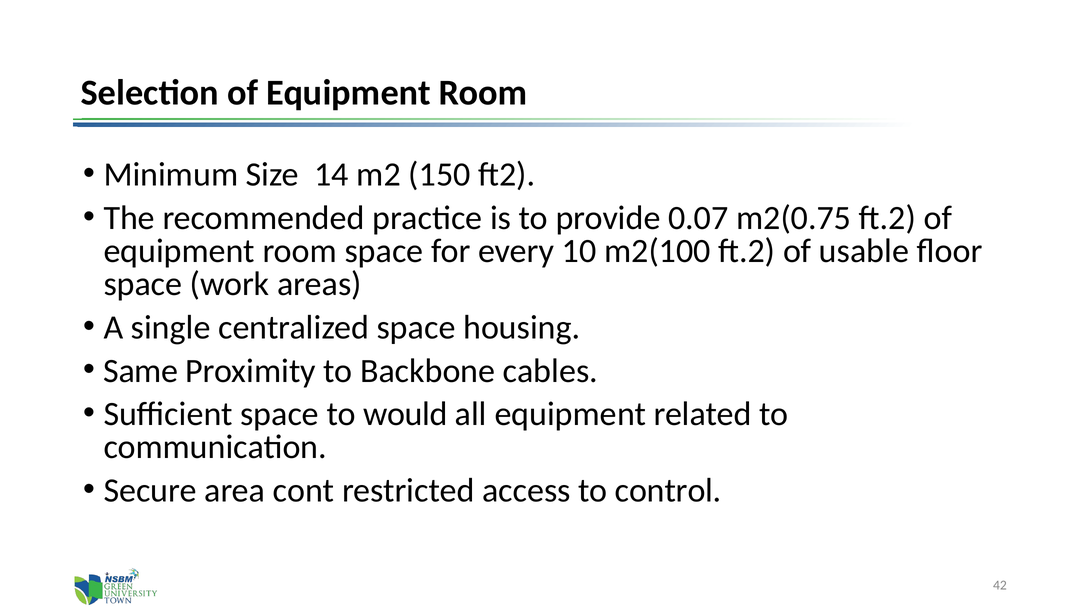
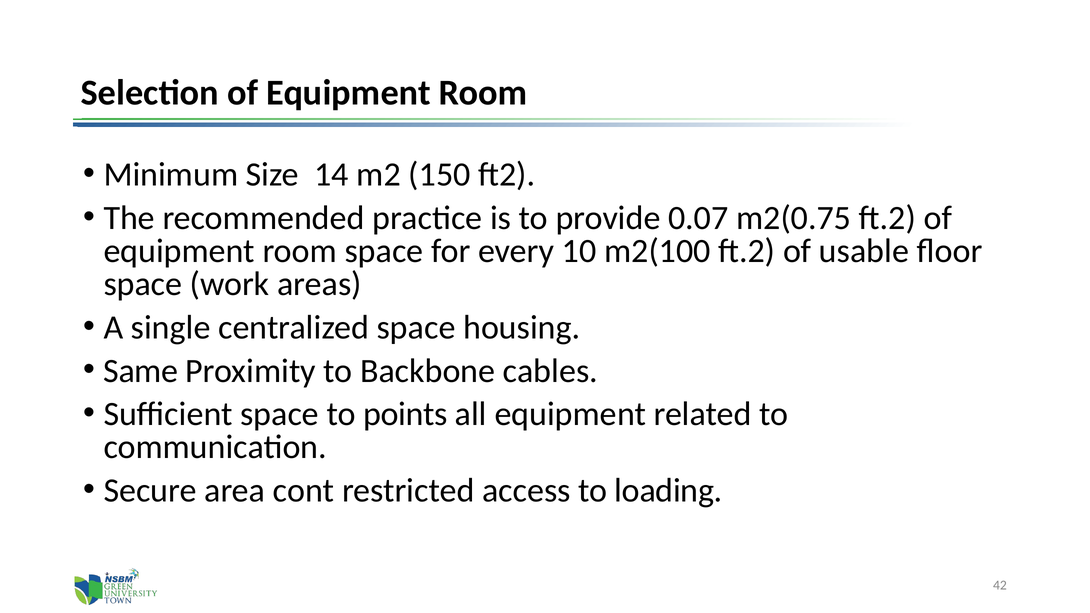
would: would -> points (405, 414)
control: control -> loading (668, 491)
